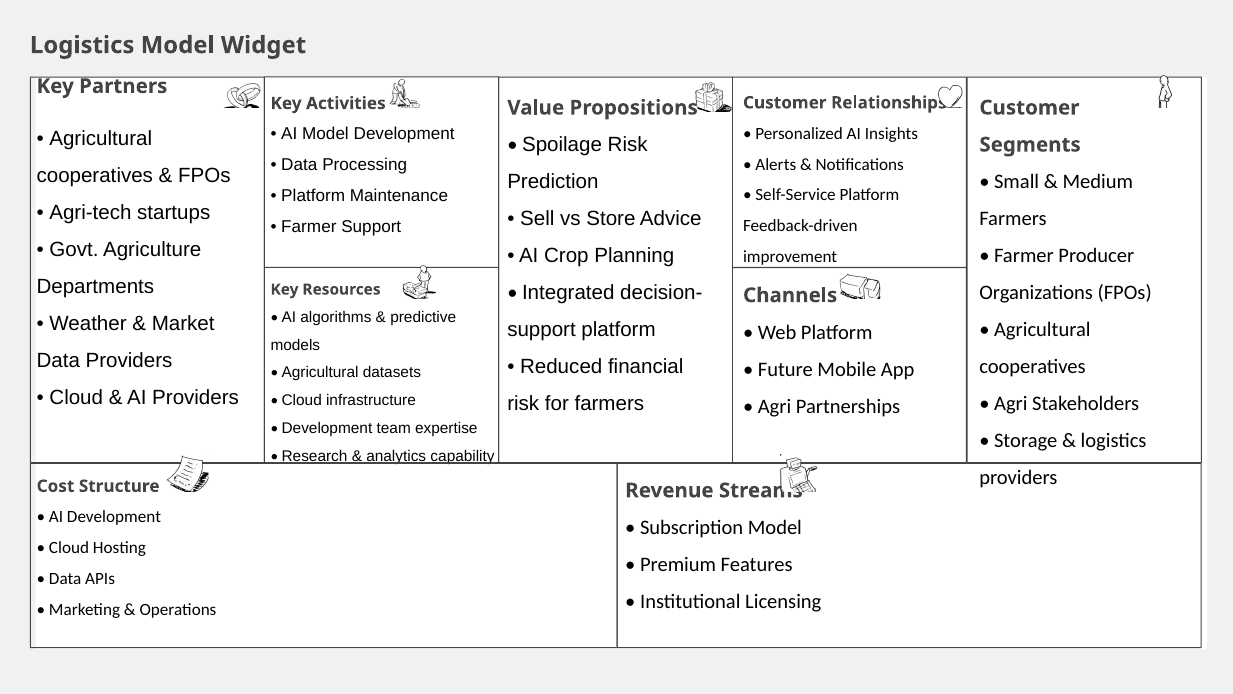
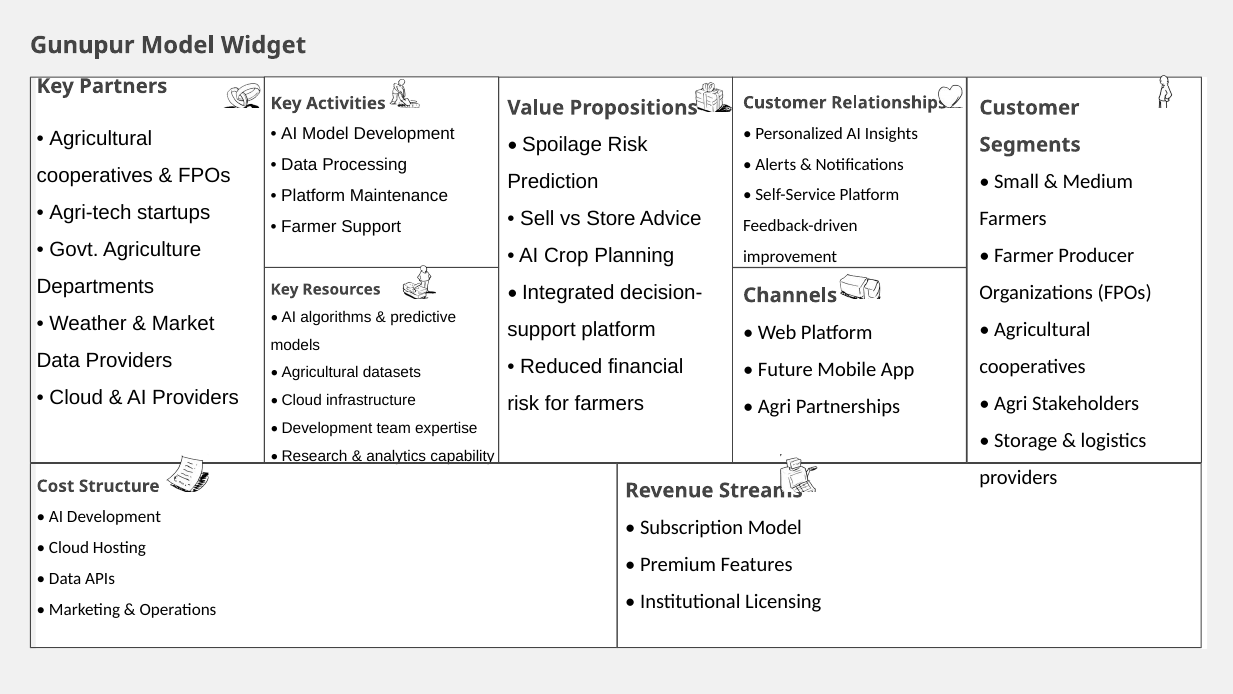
Logistics: Logistics -> Gunupur (82, 45)
